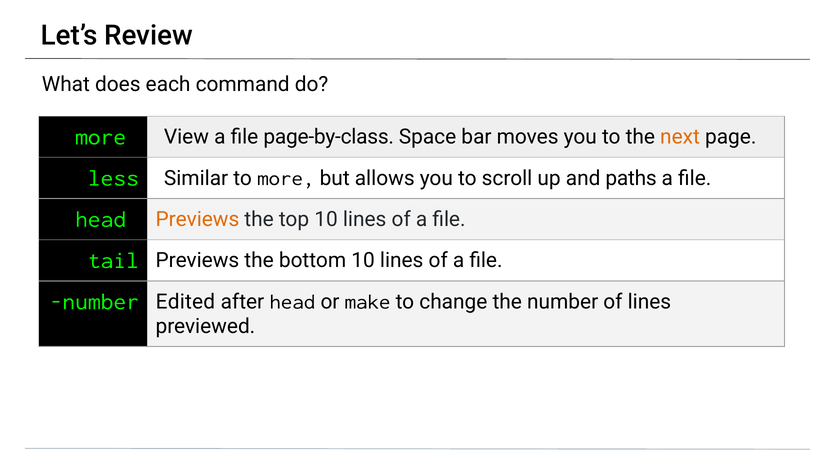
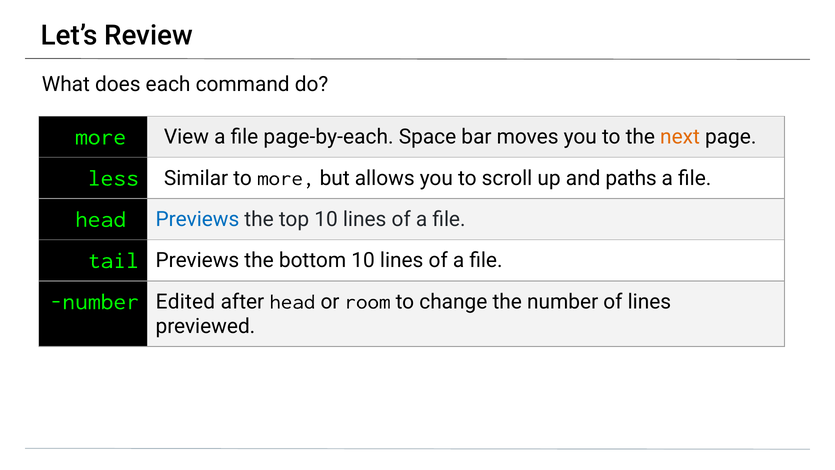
page-by-class: page-by-class -> page-by-each (329, 137)
Previews colour: orange -> blue (197, 219)
make: make -> room (368, 302)
